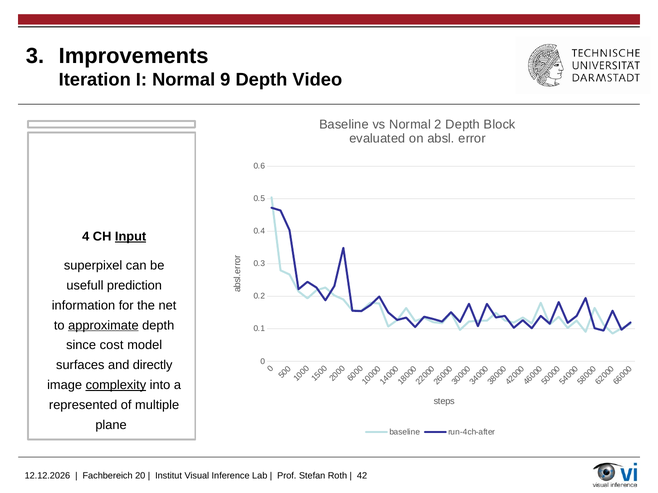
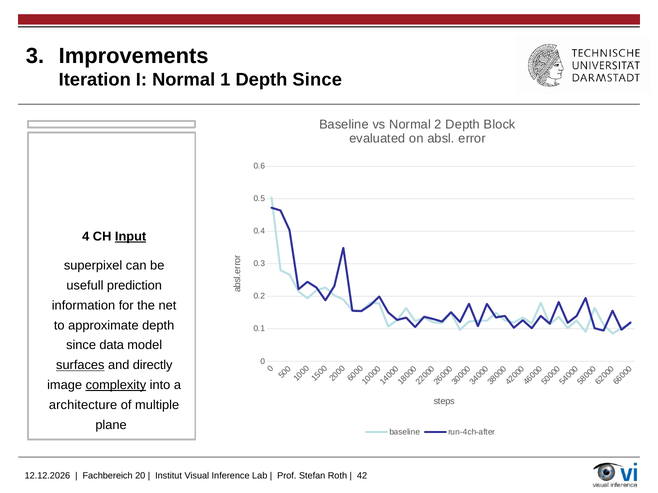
Normal 9: 9 -> 1 (225, 80)
Video: Video -> Since (317, 80)
approximate underline: present -> none (103, 326)
cost: cost -> data (112, 346)
surfaces underline: none -> present (80, 366)
represented: represented -> architecture (83, 405)
